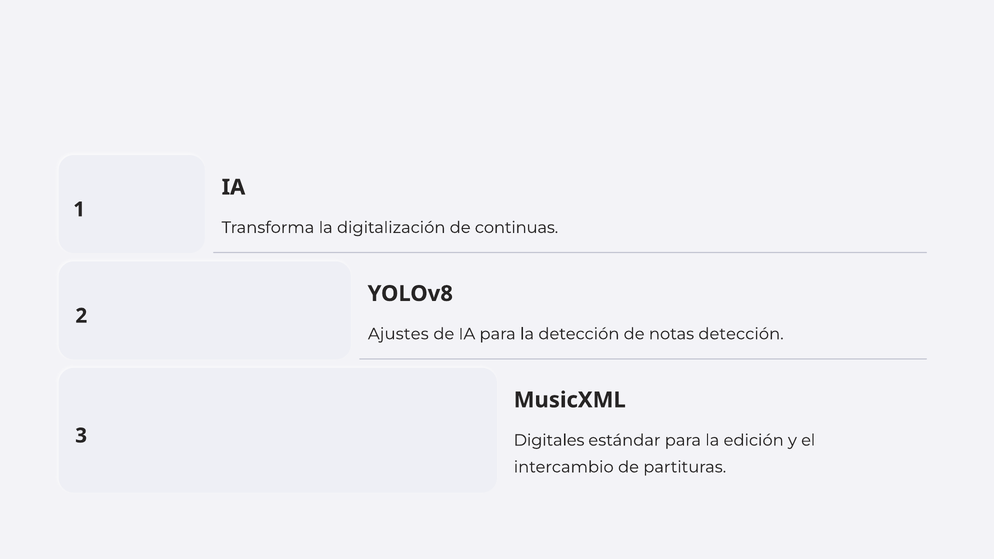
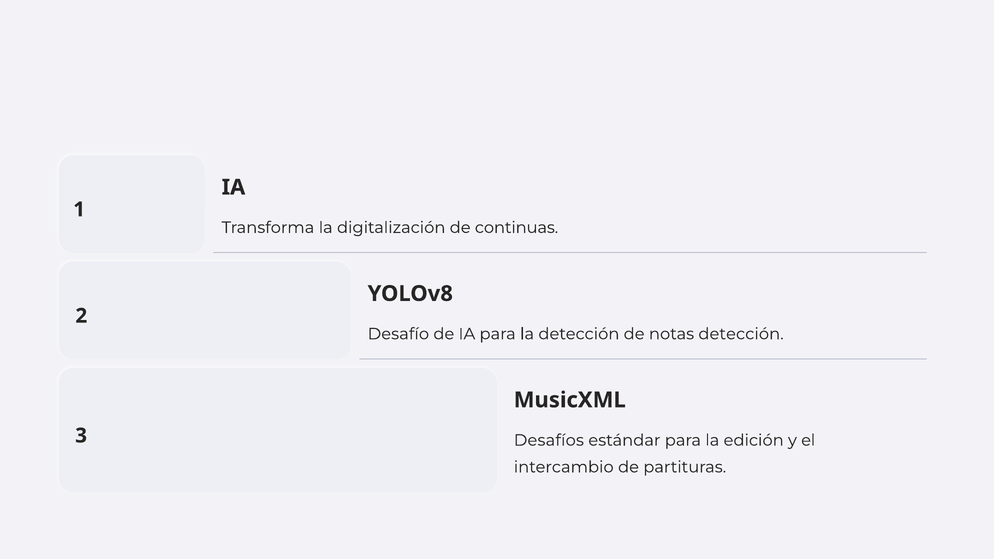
Ajustes: Ajustes -> Desafío (398, 334)
Digitales: Digitales -> Desafíos (549, 440)
